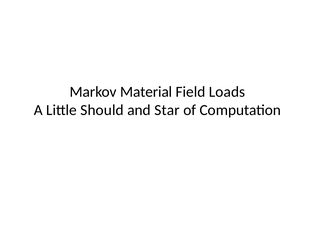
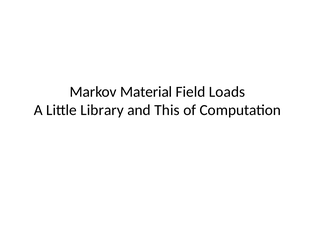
Should: Should -> Library (102, 110)
Star: Star -> This (167, 110)
